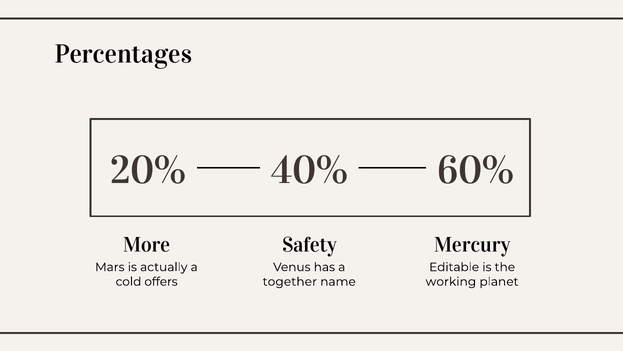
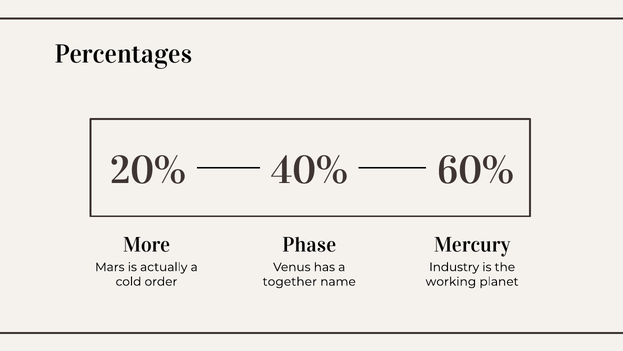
Safety: Safety -> Phase (309, 245)
Editable: Editable -> Industry (454, 267)
offers: offers -> order (161, 281)
